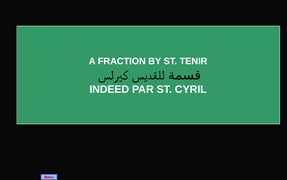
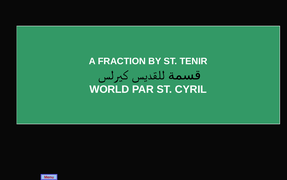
INDEED: INDEED -> WORLD (109, 89)
